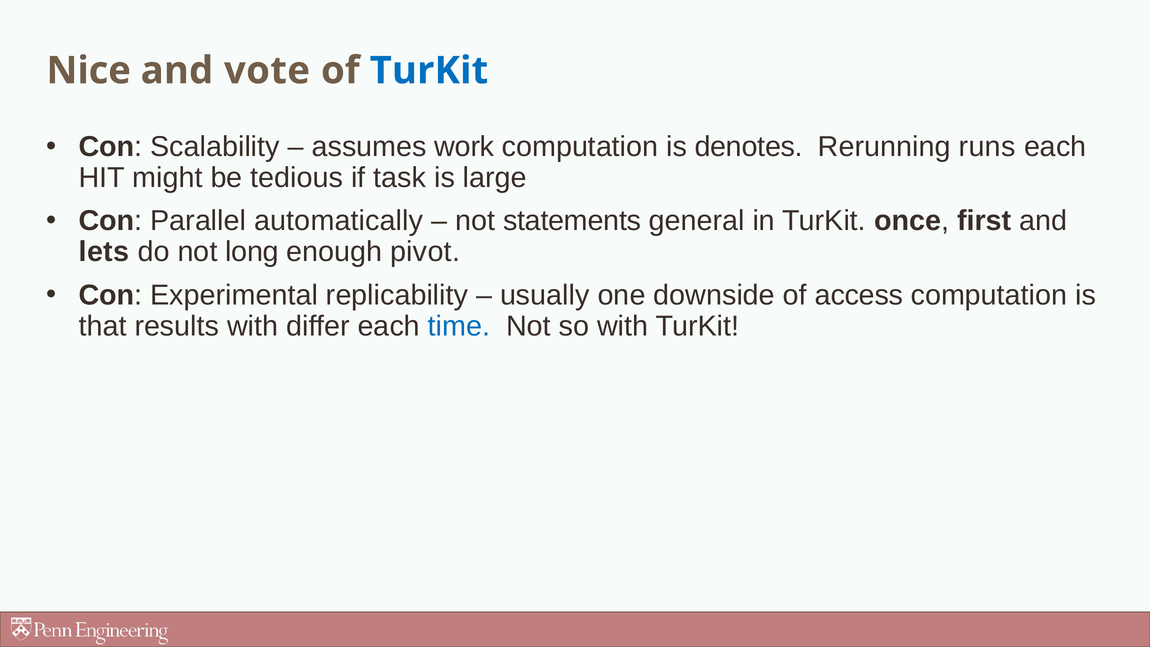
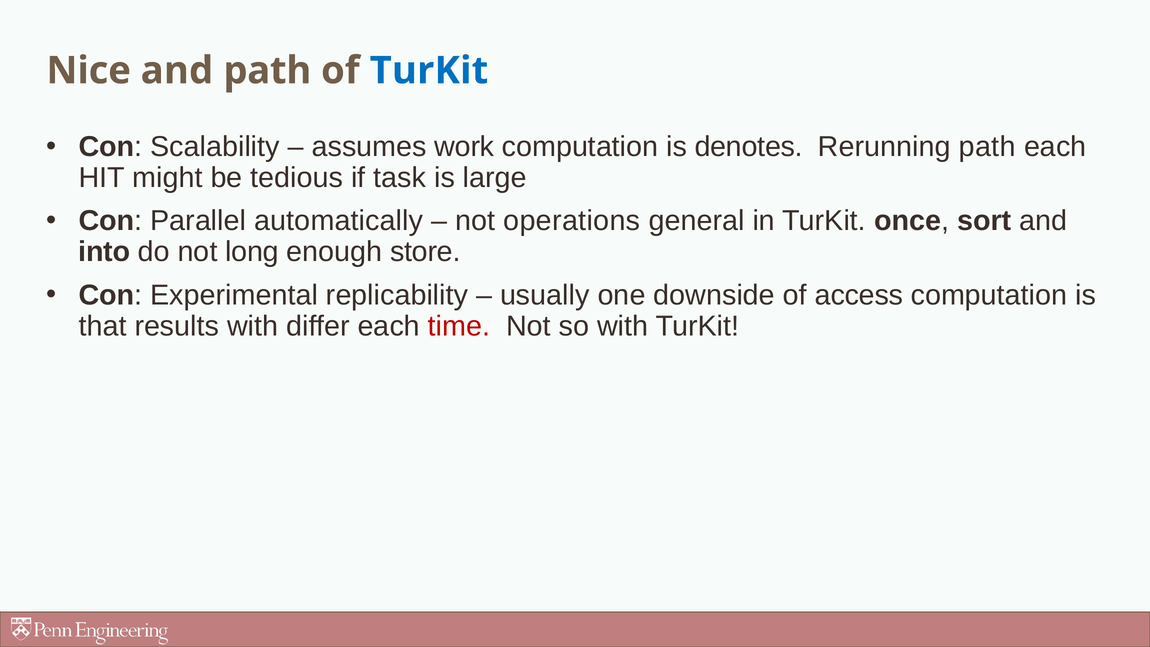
and vote: vote -> path (267, 71)
Rerunning runs: runs -> path (987, 147)
statements: statements -> operations (572, 221)
first: first -> sort (984, 221)
lets: lets -> into (104, 252)
pivot: pivot -> store (425, 252)
time colour: blue -> red (459, 326)
